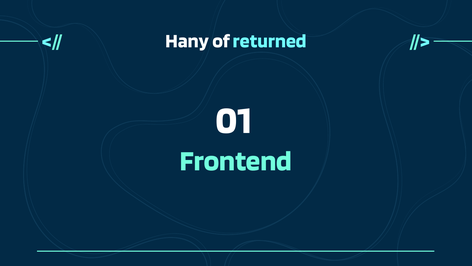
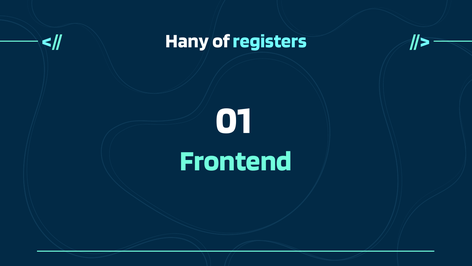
returned: returned -> registers (270, 41)
